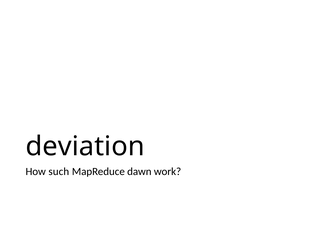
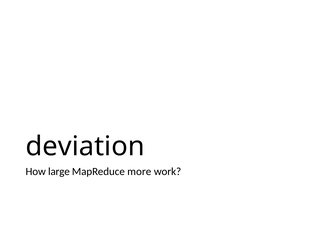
such: such -> large (59, 172)
dawn: dawn -> more (139, 172)
